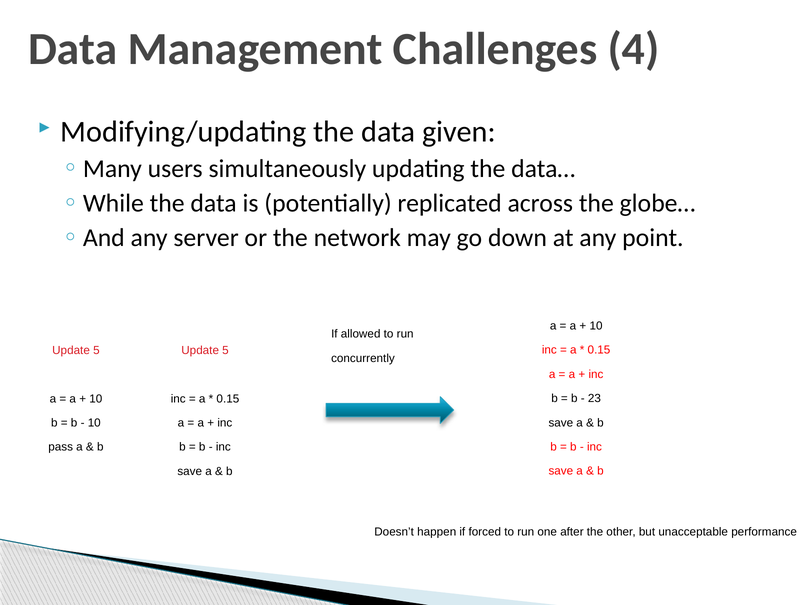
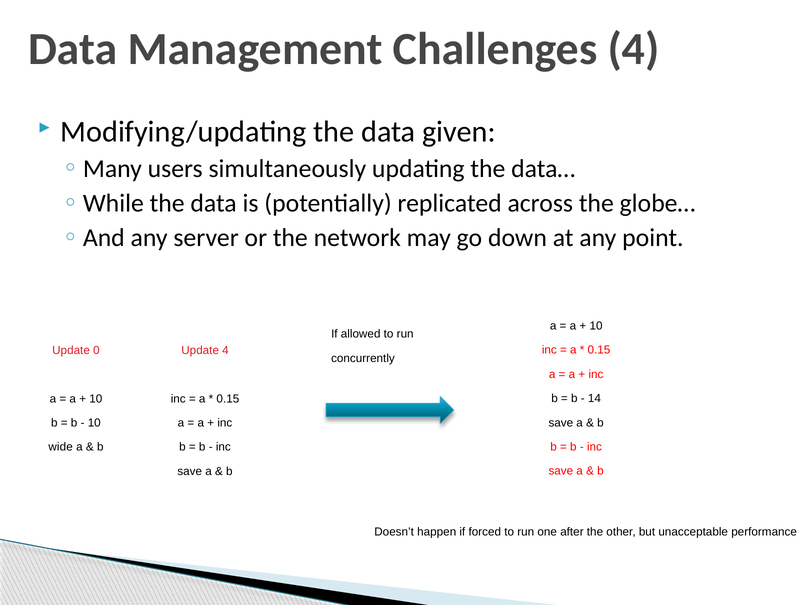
5: 5 -> 0 (96, 350)
5: 5 -> 4 (225, 350)
23: 23 -> 14 (594, 398)
pass: pass -> wide (61, 447)
